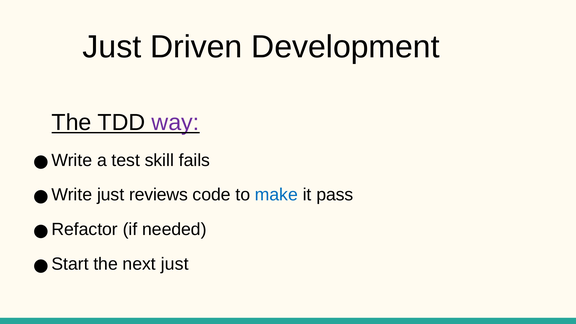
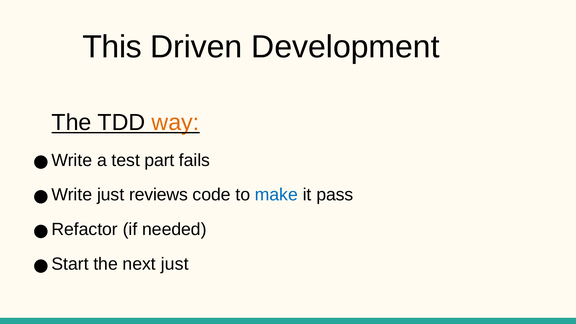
Just: Just -> This (112, 47)
way colour: purple -> orange (175, 123)
skill: skill -> part (159, 160)
